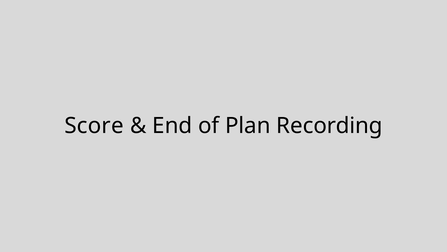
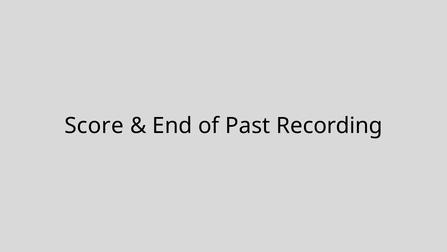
Plan: Plan -> Past (248, 126)
